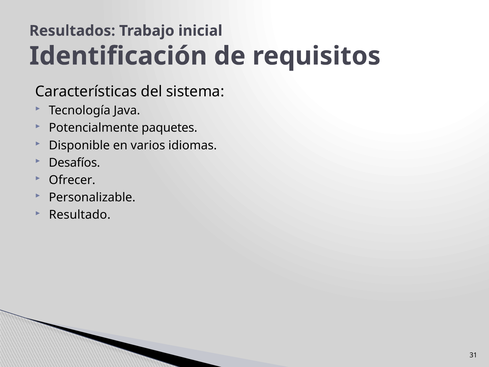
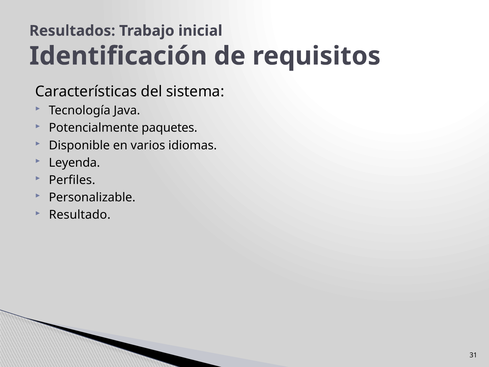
Desafíos: Desafíos -> Leyenda (74, 163)
Ofrecer: Ofrecer -> Perfiles (72, 180)
